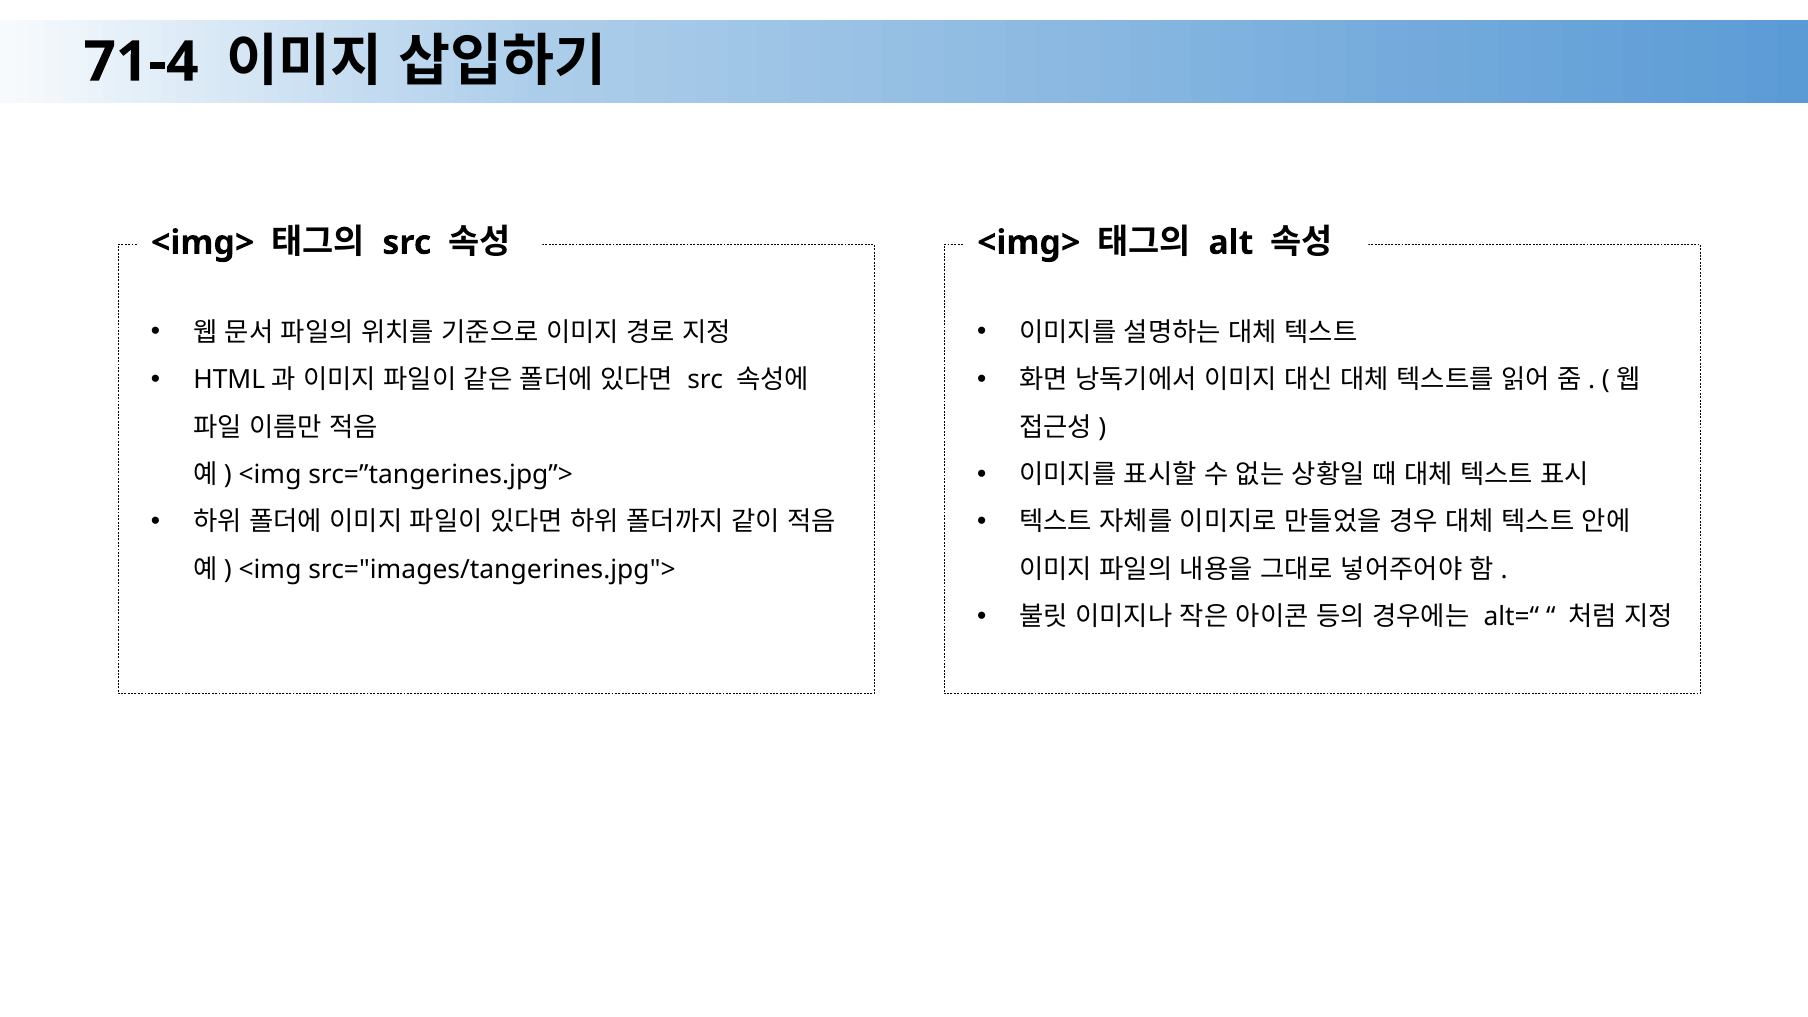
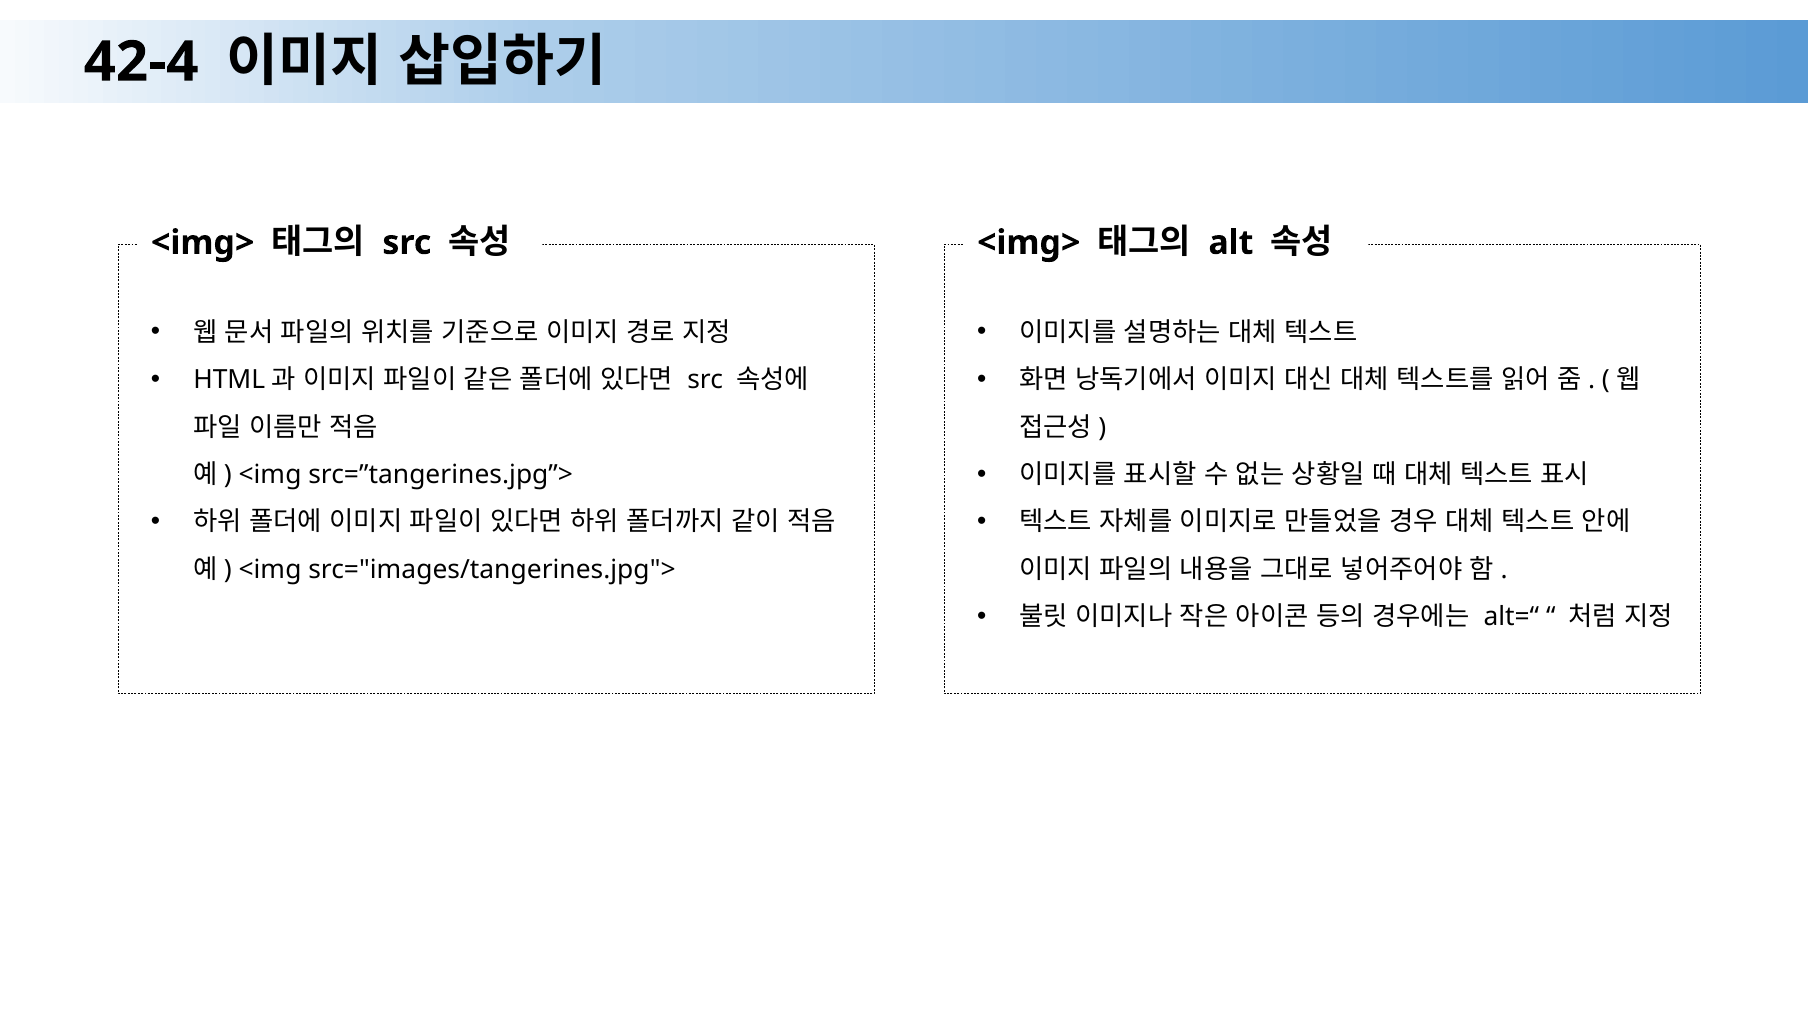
71-4: 71-4 -> 42-4 (141, 62)
